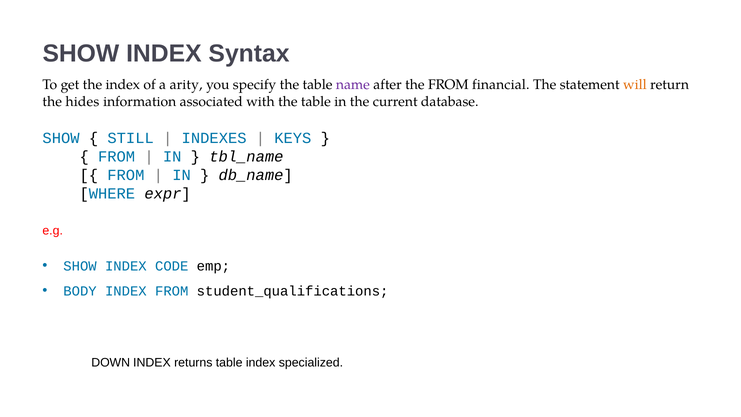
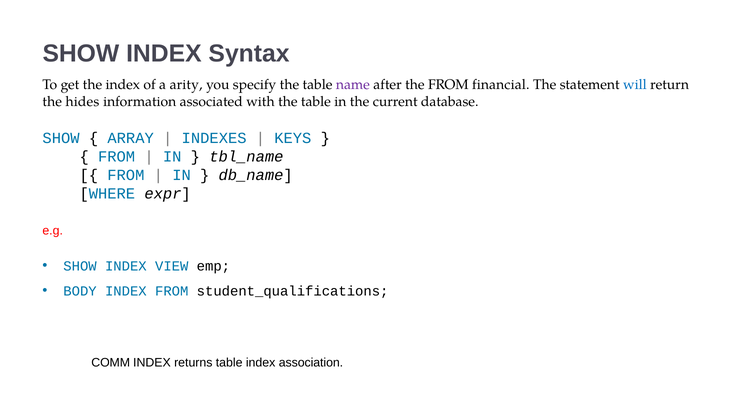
will colour: orange -> blue (635, 85)
STILL: STILL -> ARRAY (131, 138)
CODE: CODE -> VIEW (172, 266)
DOWN: DOWN -> COMM (111, 362)
specialized: specialized -> association (311, 362)
